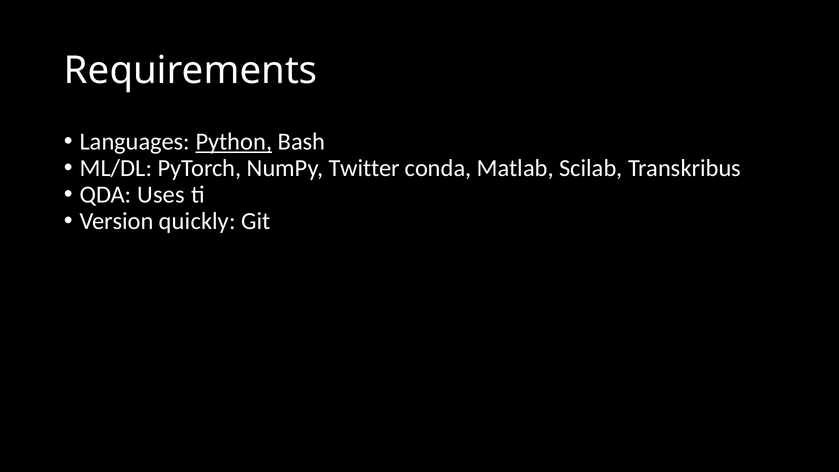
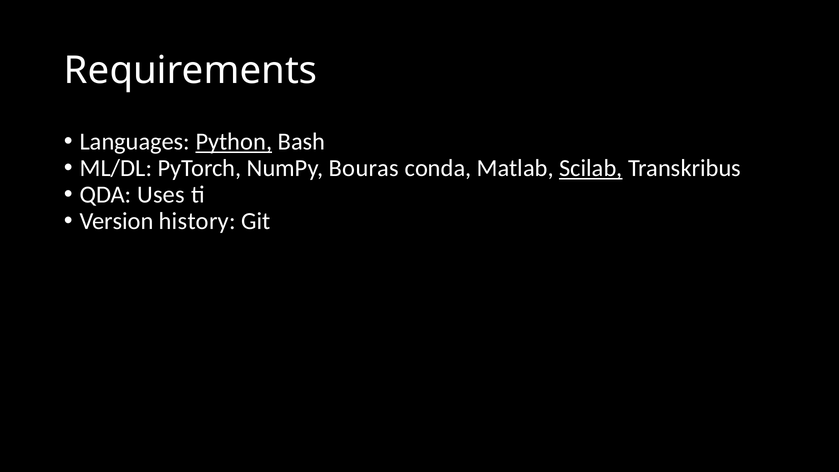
Twitter: Twitter -> Bouras (364, 168)
Scilab underline: none -> present (591, 168)
quickly: quickly -> history (197, 221)
